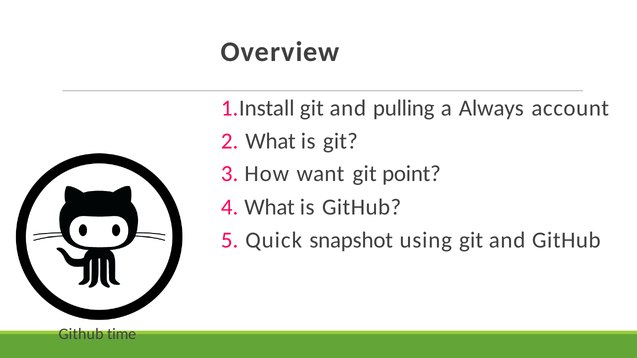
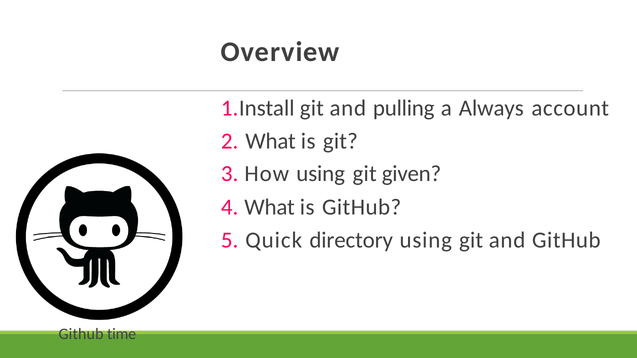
How want: want -> using (321, 174)
point: point -> given (411, 174)
snapshot: snapshot -> directory (351, 240)
